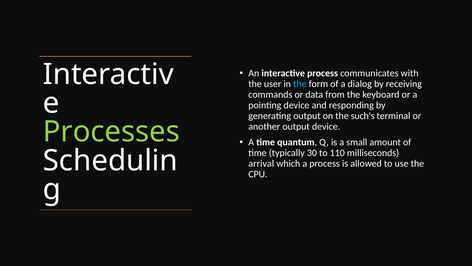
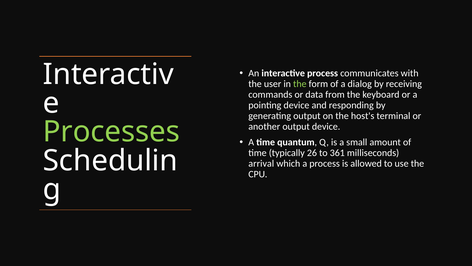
the colour: light blue -> light green (300, 84)
such's: such's -> host's (363, 116)
30: 30 -> 26 (312, 153)
110: 110 -> 361 (337, 153)
